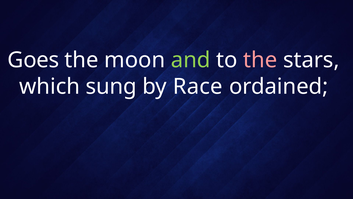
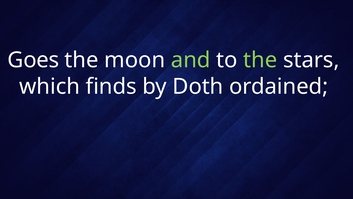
the colour: pink -> light green (260, 60)
sung: sung -> finds (111, 86)
Race: Race -> Doth (198, 86)
